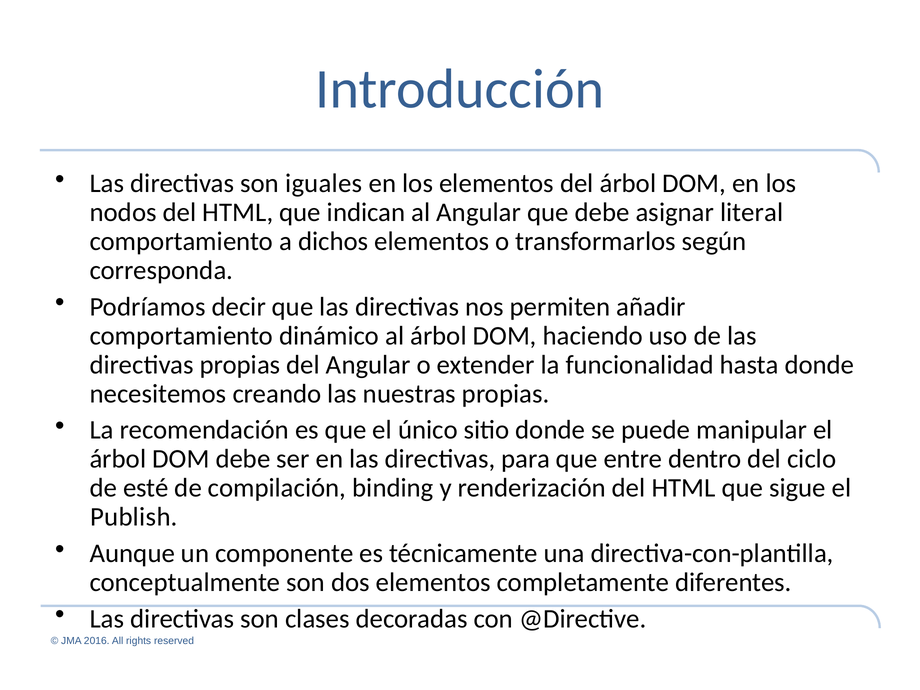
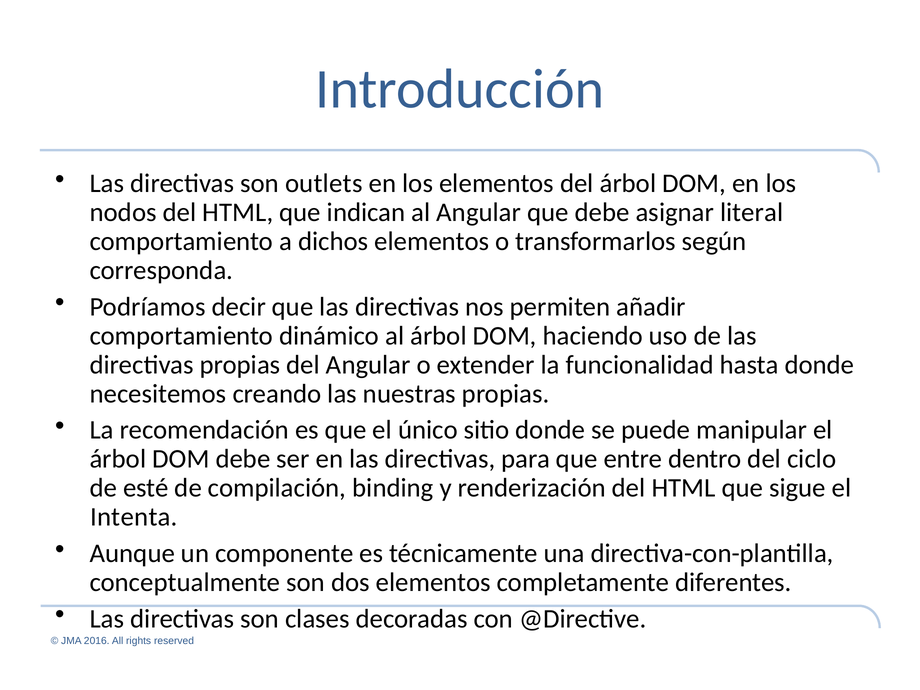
iguales: iguales -> outlets (324, 184)
Publish: Publish -> Intenta (134, 517)
